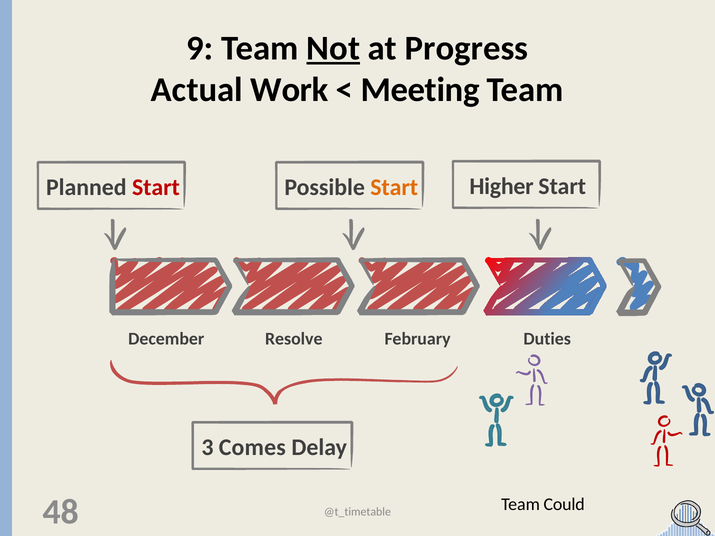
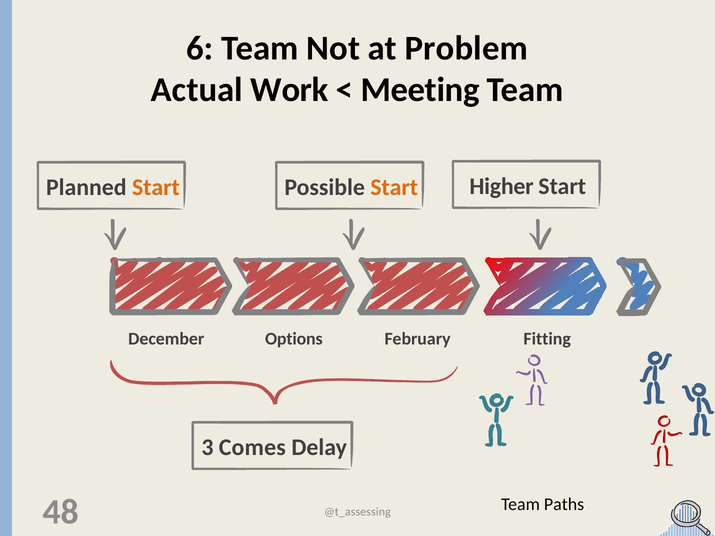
9: 9 -> 6 (200, 48)
Not underline: present -> none (333, 48)
Progress: Progress -> Problem (466, 48)
Start colour: red -> orange (156, 187)
Resolve: Resolve -> Options (294, 339)
Duties: Duties -> Fitting (547, 339)
Could: Could -> Paths (564, 505)
@t_timetable: @t_timetable -> @t_assessing (357, 512)
